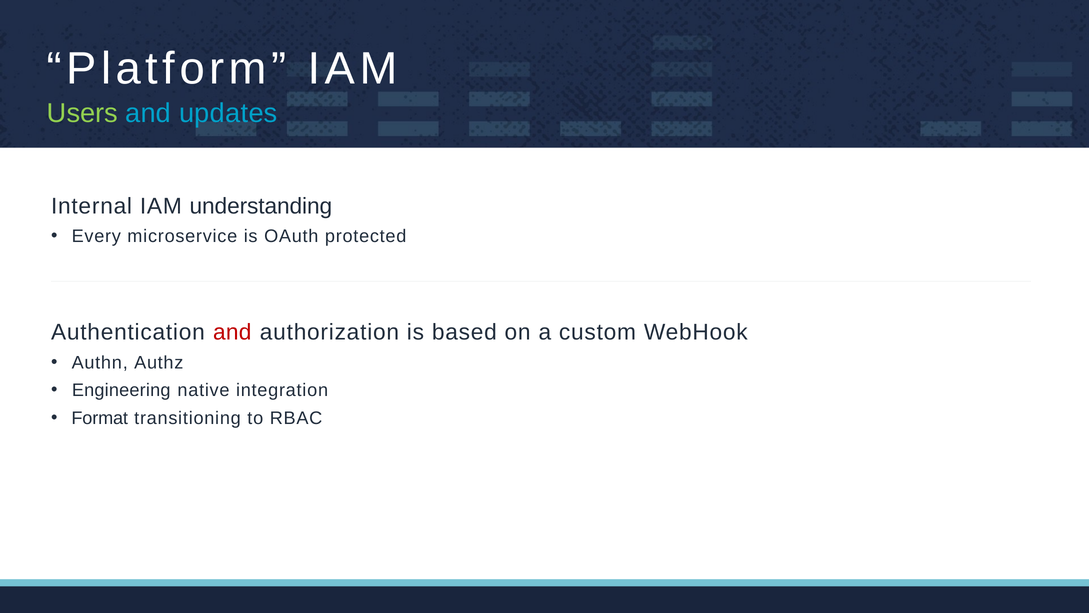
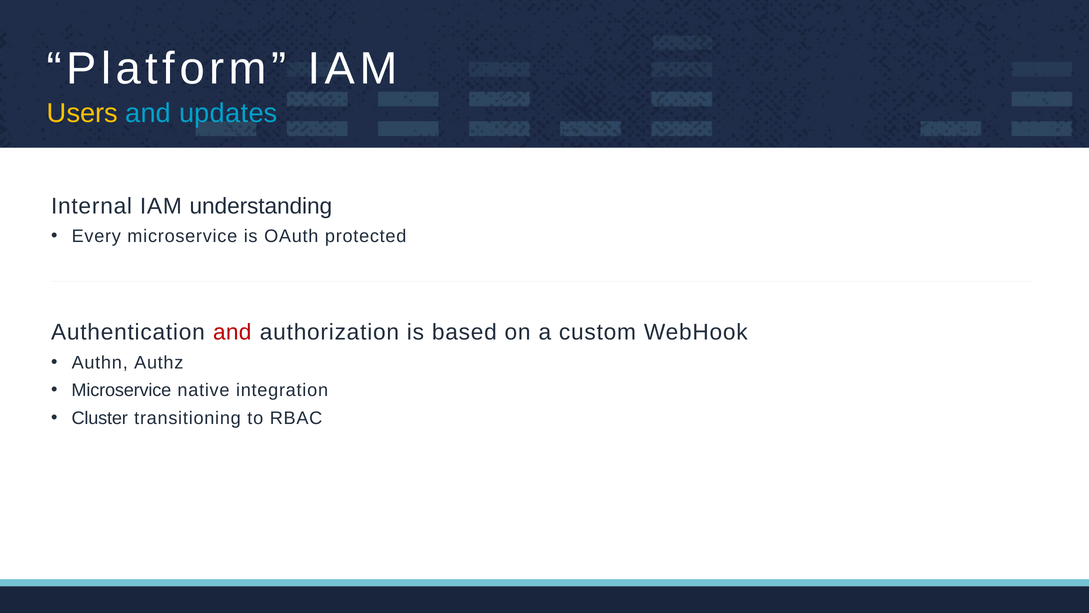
Users colour: light green -> yellow (83, 113)
Engineering: Engineering -> Microservice (121, 390)
Format: Format -> Cluster (100, 418)
